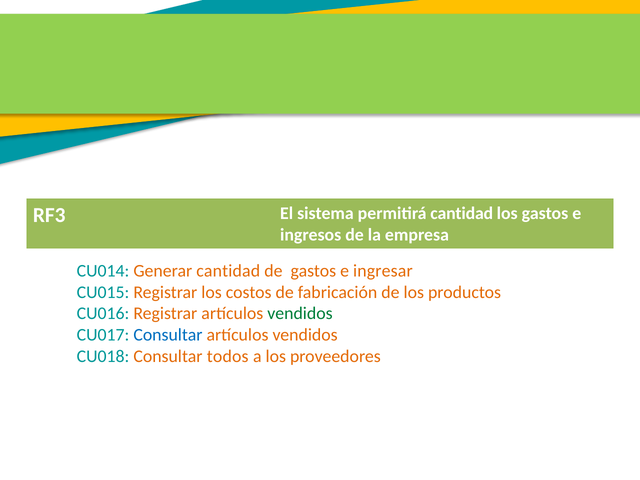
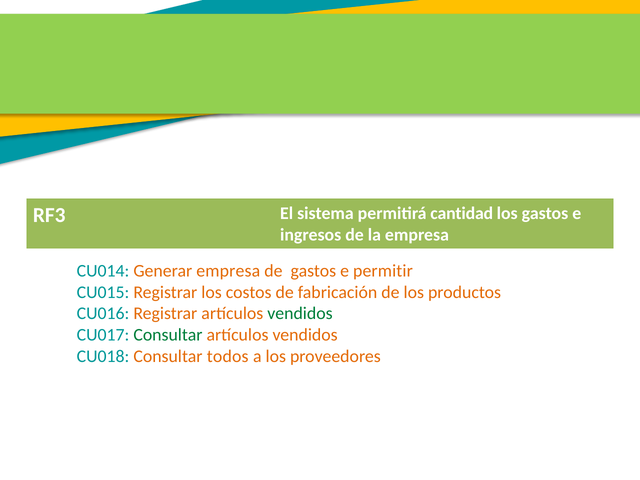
Generar cantidad: cantidad -> empresa (228, 271)
ingresar: ingresar -> permitir (383, 271)
Consultar colour: blue -> green (168, 335)
